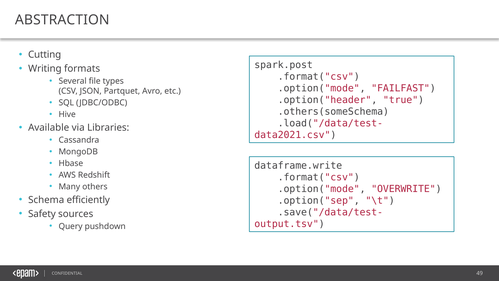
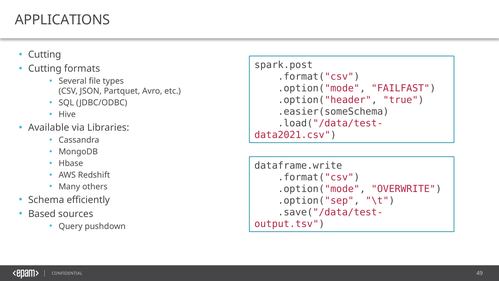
ABSTRACTION: ABSTRACTION -> APPLICATIONS (62, 20)
Writing: Writing -> Cutting (45, 69)
.others(someSchema: .others(someSchema -> .easier(someSchema (333, 112)
Safety: Safety -> Based (42, 214)
